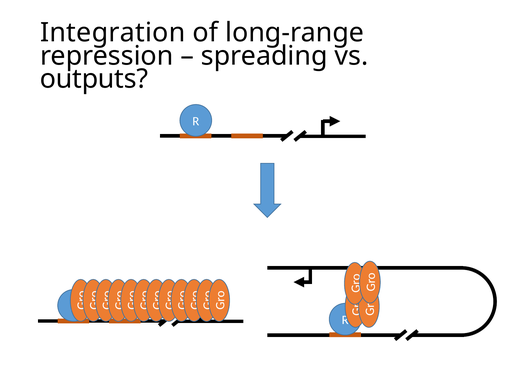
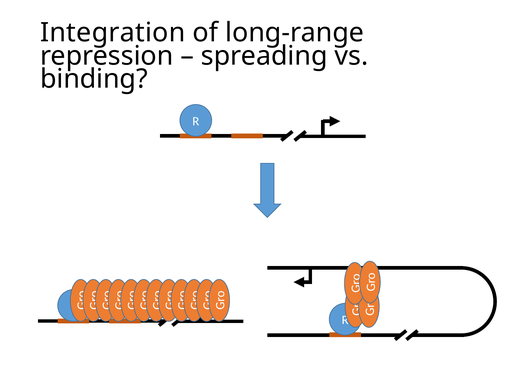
outputs: outputs -> binding (94, 79)
